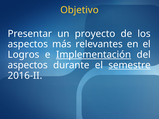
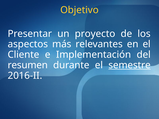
Logros: Logros -> Cliente (24, 55)
Implementación underline: present -> none (94, 55)
aspectos: aspectos -> resumen (28, 65)
